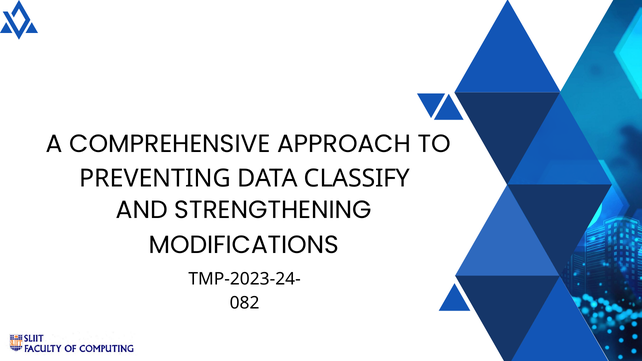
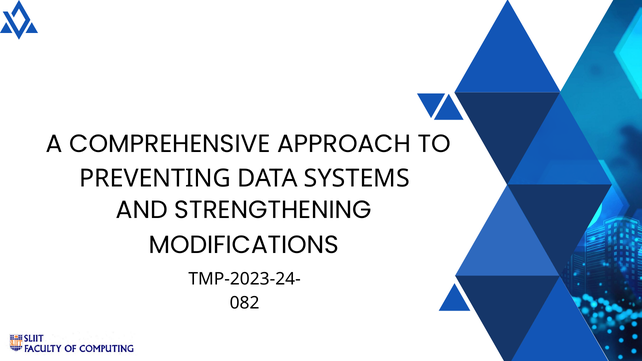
CLASSIFY: CLASSIFY -> SYSTEMS (357, 179)
